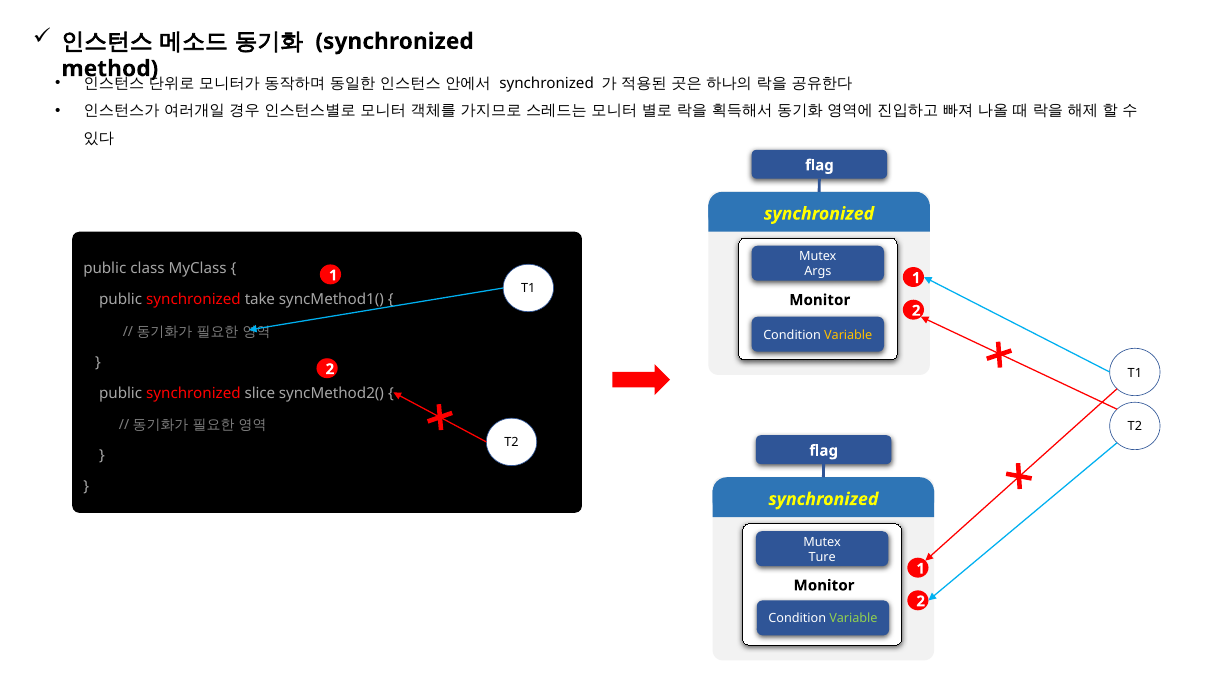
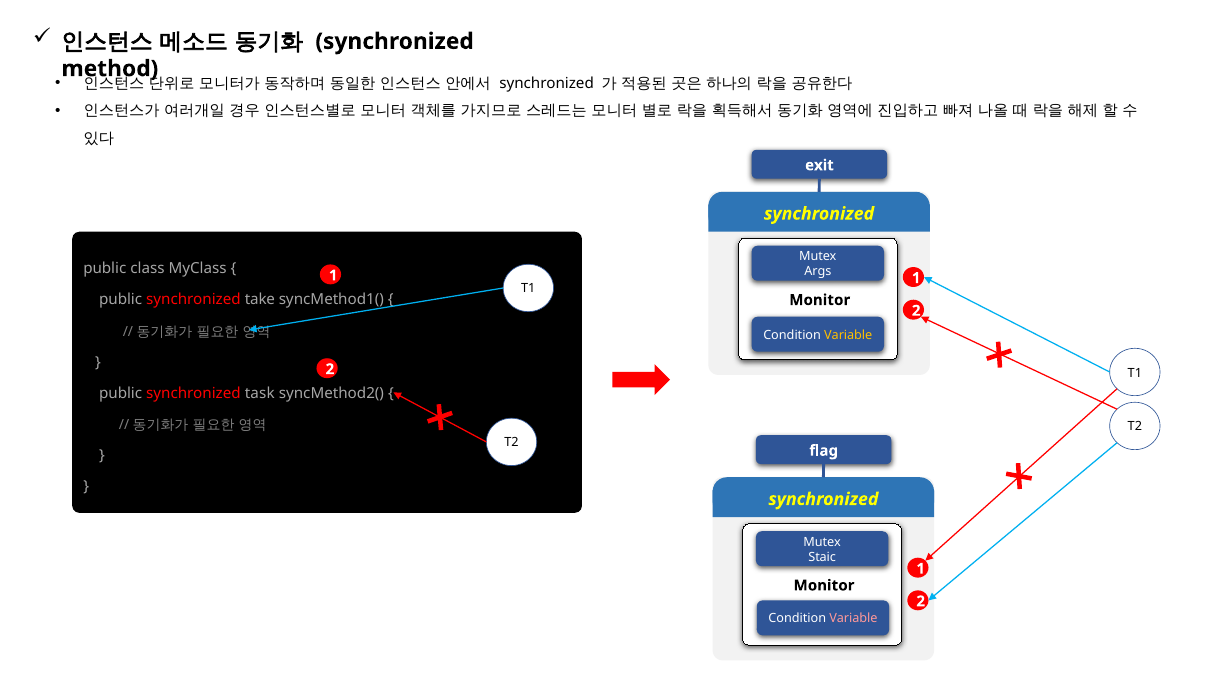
flag: flag -> exit (819, 165)
slice: slice -> task (260, 394)
Ture: Ture -> Staic (822, 558)
Variable colour: light green -> pink (853, 619)
